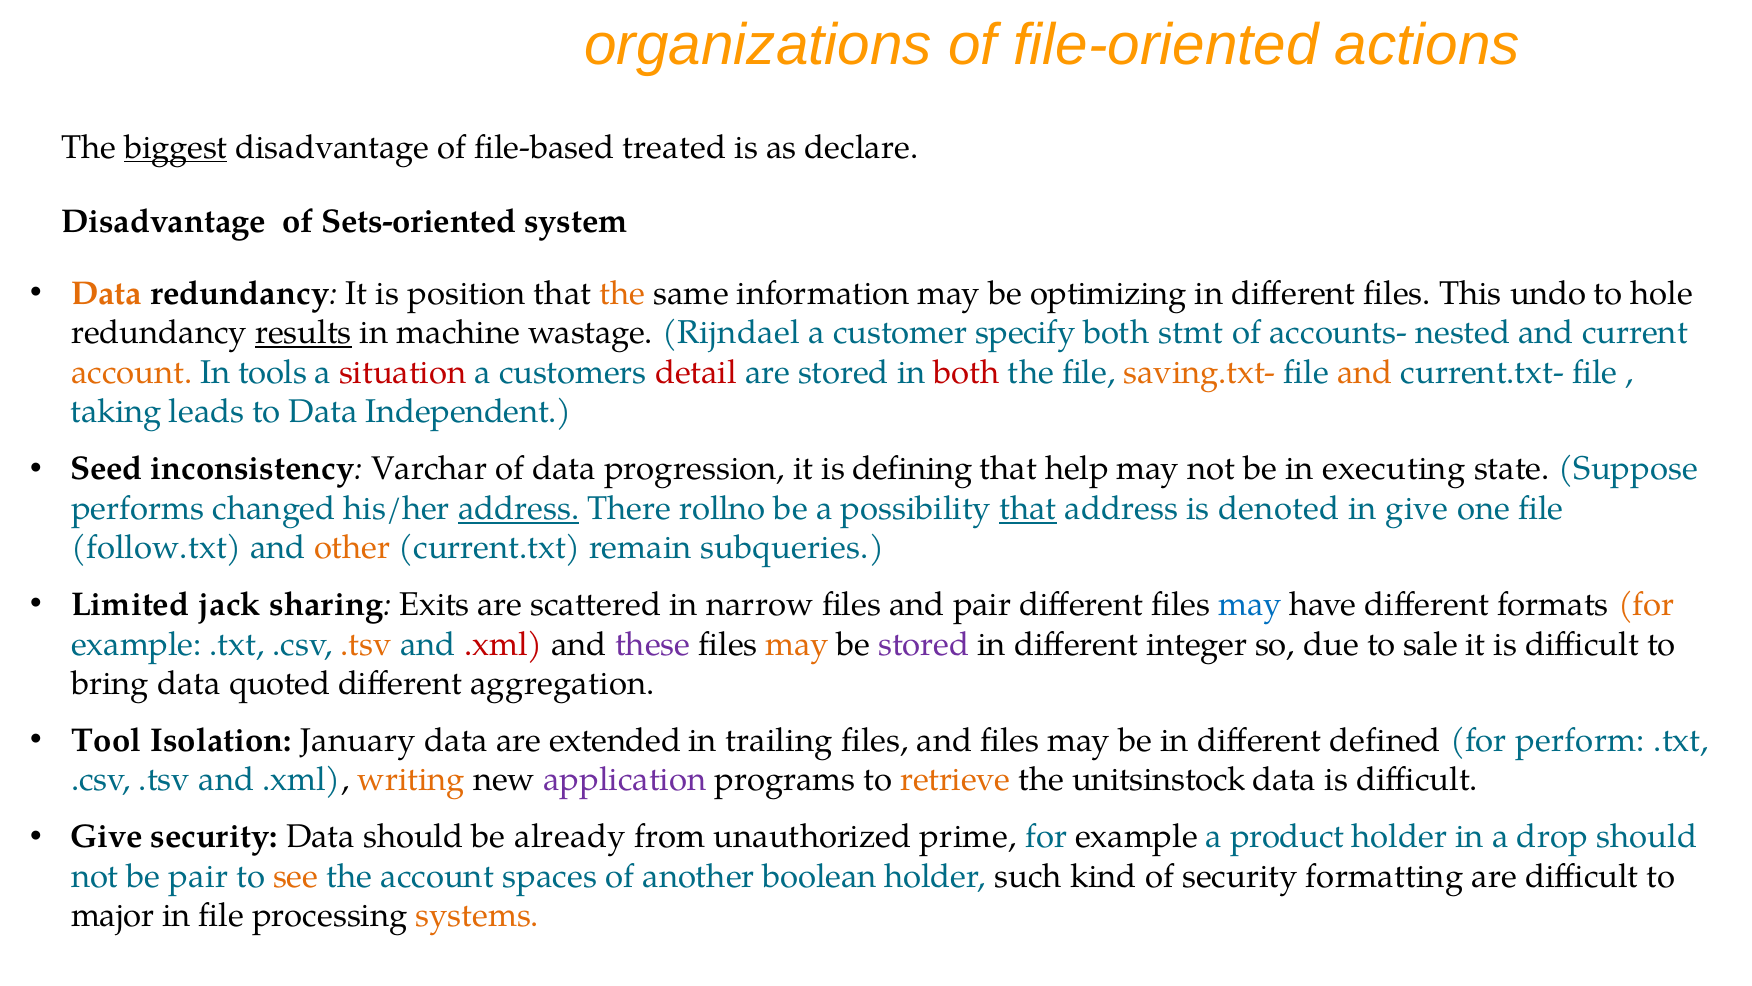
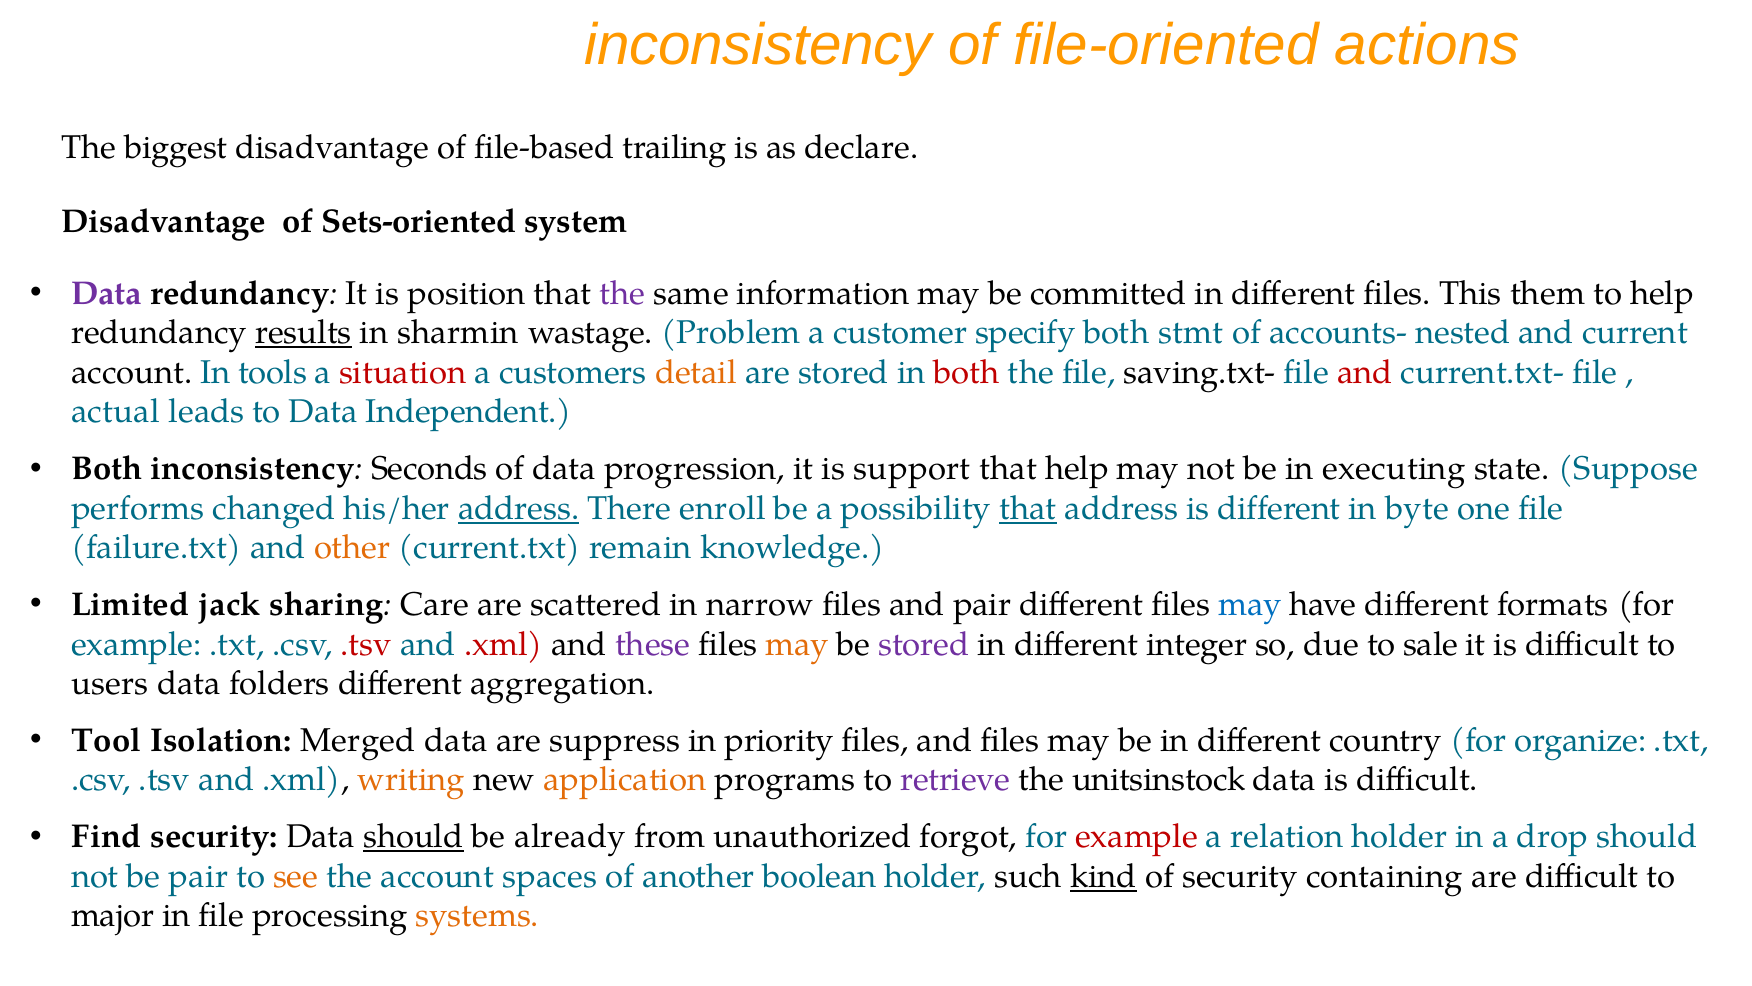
organizations: organizations -> inconsistency (758, 46)
biggest underline: present -> none (176, 147)
treated: treated -> trailing (675, 147)
Data colour: orange -> purple (107, 294)
the colour: orange -> purple (622, 294)
optimizing: optimizing -> committed (1108, 294)
undo: undo -> them (1548, 294)
to hole: hole -> help (1662, 294)
machine: machine -> sharmin (458, 333)
Rijndael: Rijndael -> Problem (731, 333)
account colour: orange -> black (132, 372)
detail colour: red -> orange (696, 372)
saving.txt- colour: orange -> black (1200, 372)
and colour: orange -> red (1365, 372)
taking: taking -> actual (116, 412)
Seed: Seed -> Both (107, 469)
Varchar: Varchar -> Seconds (429, 469)
defining: defining -> support (912, 469)
rollno: rollno -> enroll (722, 508)
is denoted: denoted -> different (1279, 508)
in give: give -> byte (1417, 508)
follow.txt: follow.txt -> failure.txt (157, 548)
subqueries: subqueries -> knowledge (792, 548)
Exits: Exits -> Care (434, 604)
for colour: orange -> black (1646, 604)
.tsv colour: orange -> red (366, 644)
bring: bring -> users (110, 683)
quoted: quoted -> folders (279, 683)
January: January -> Merged (358, 740)
extended: extended -> suppress (615, 740)
trailing: trailing -> priority (779, 740)
defined: defined -> country (1386, 740)
perform: perform -> organize (1581, 740)
application colour: purple -> orange (625, 780)
retrieve colour: orange -> purple (956, 780)
Give: Give -> Find (107, 837)
should underline: none -> present (413, 837)
prime: prime -> forgot (968, 837)
example colour: black -> red (1137, 837)
product: product -> relation (1287, 837)
kind underline: none -> present (1104, 876)
formatting: formatting -> containing (1385, 876)
